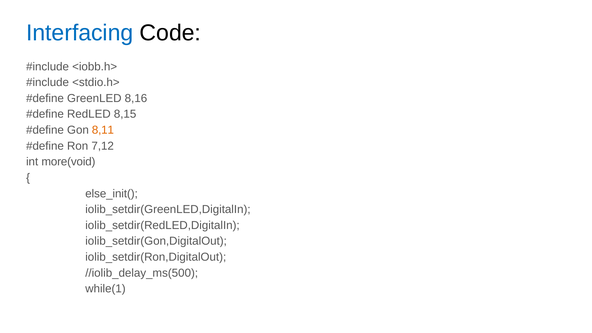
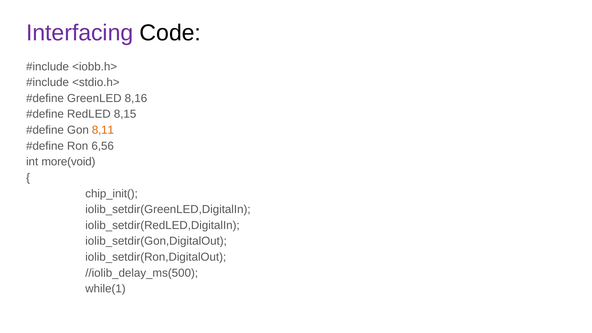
Interfacing colour: blue -> purple (80, 33)
7,12: 7,12 -> 6,56 (103, 146)
else_init(: else_init( -> chip_init( (112, 194)
